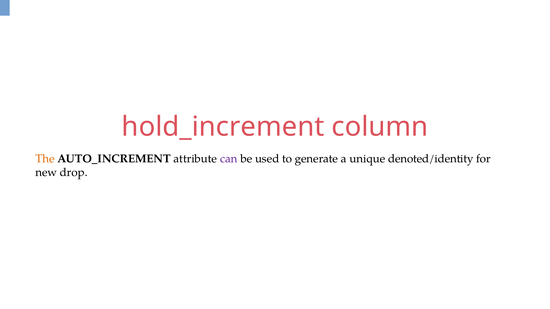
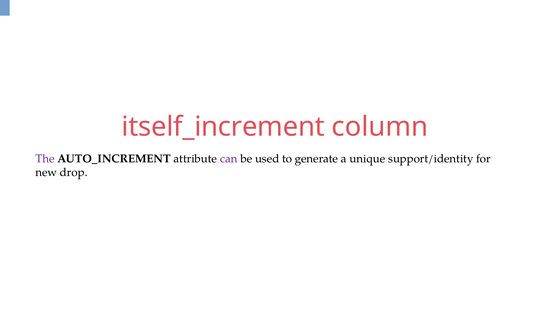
hold_increment: hold_increment -> itself_increment (223, 127)
The colour: orange -> purple (45, 159)
denoted/identity: denoted/identity -> support/identity (431, 159)
